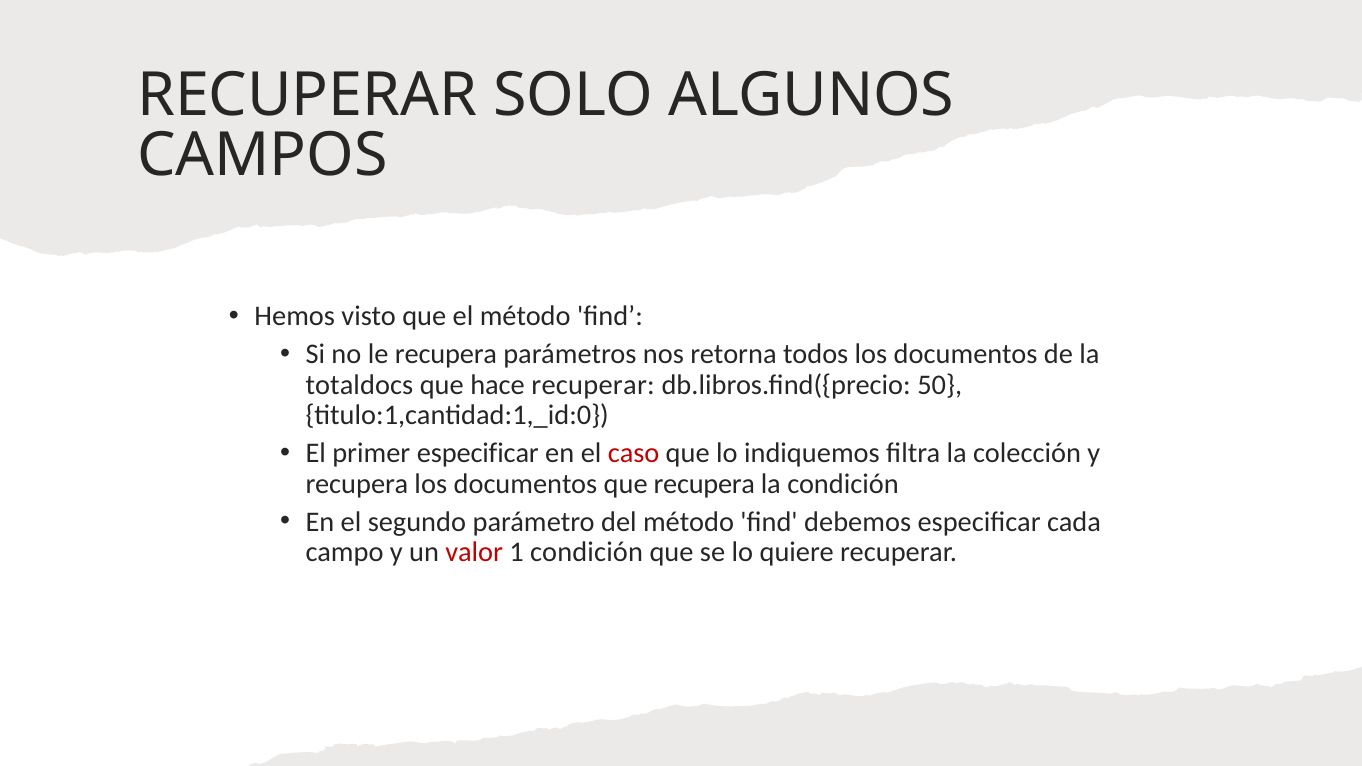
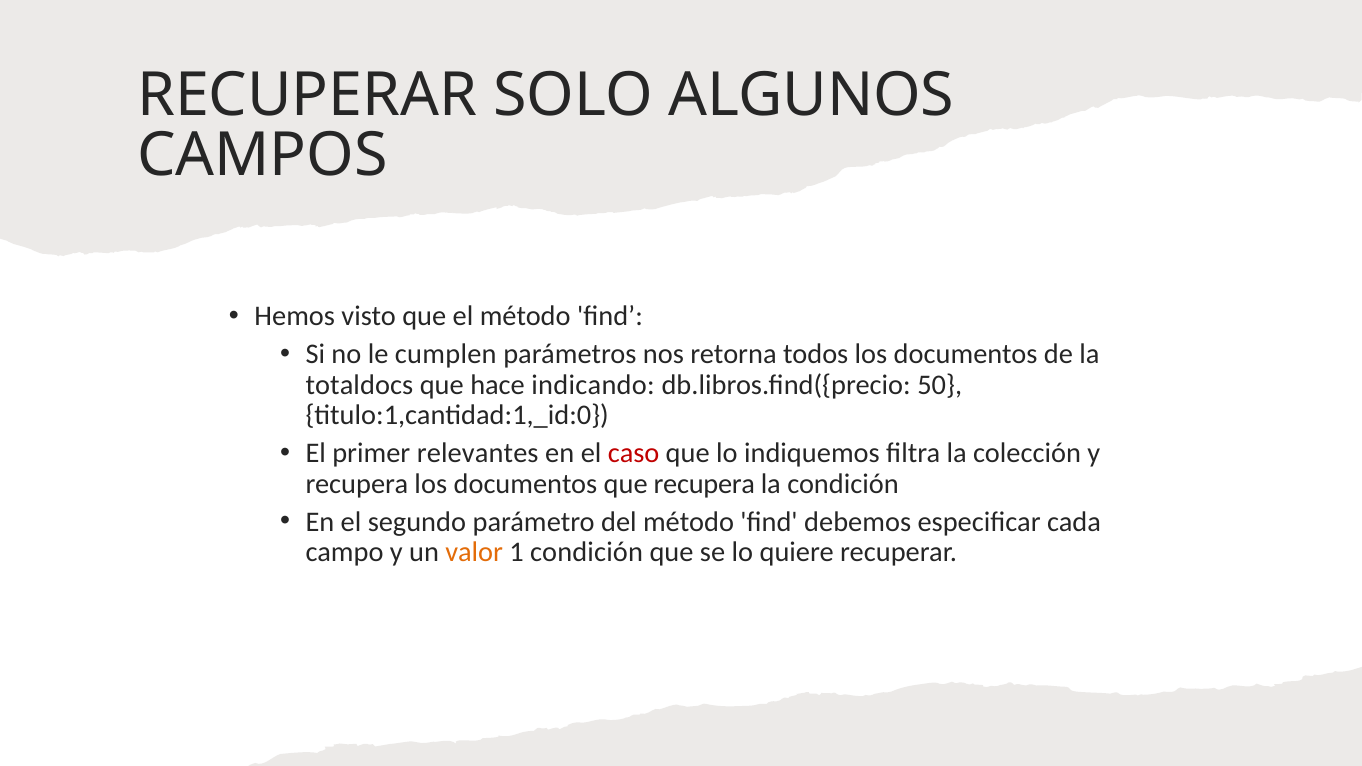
le recupera: recupera -> cumplen (446, 354)
hace recuperar: recuperar -> indicando (593, 385)
primer especificar: especificar -> relevantes (478, 453)
valor colour: red -> orange (474, 552)
